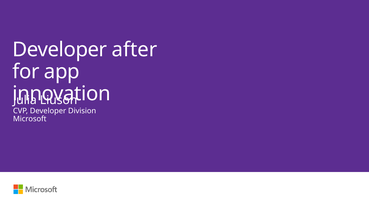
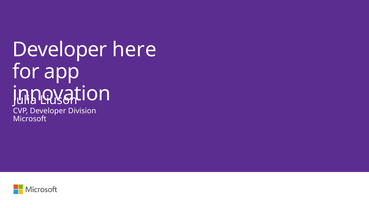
after: after -> here (134, 50)
